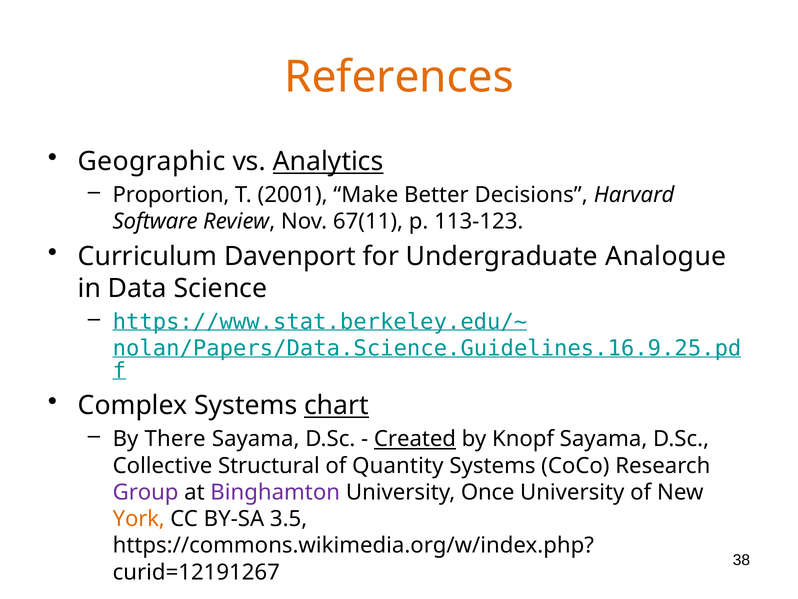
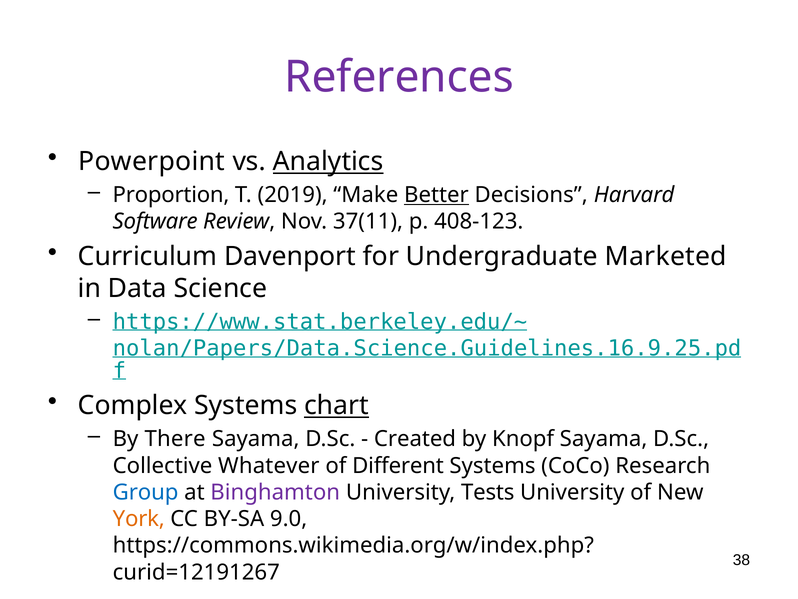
References colour: orange -> purple (399, 77)
Geographic: Geographic -> Powerpoint (152, 161)
2001: 2001 -> 2019 (293, 195)
Better underline: none -> present (436, 195)
67(11: 67(11 -> 37(11 (368, 221)
113-123: 113-123 -> 408-123 (479, 221)
Analogue: Analogue -> Marketed (666, 256)
Created underline: present -> none (415, 439)
Structural: Structural -> Whatever (269, 465)
Quantity: Quantity -> Different (398, 465)
Group colour: purple -> blue (146, 492)
Once: Once -> Tests (488, 492)
3.5: 3.5 -> 9.0 (289, 519)
